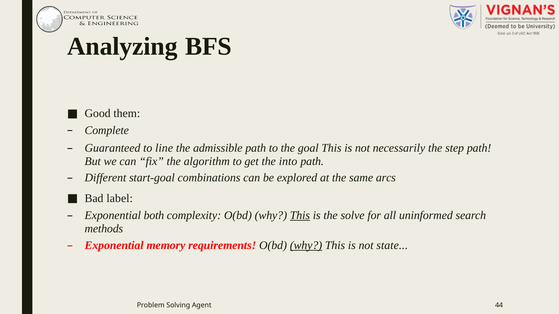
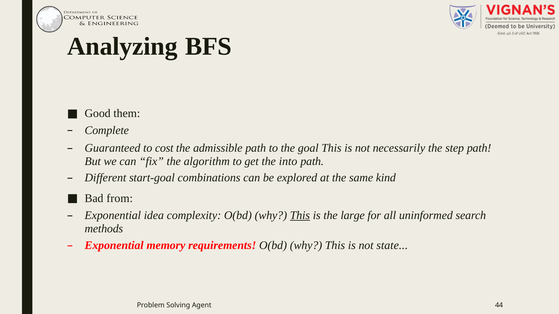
line: line -> cost (164, 148)
arcs: arcs -> kind (386, 178)
label: label -> from (120, 198)
both: both -> idea (154, 216)
solve: solve -> large (353, 216)
why underline: present -> none (306, 246)
